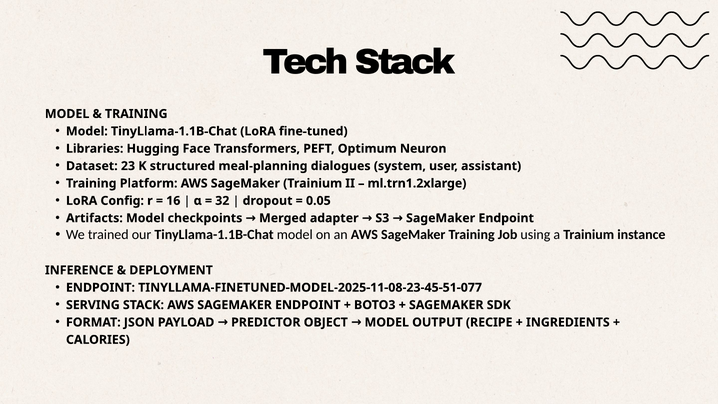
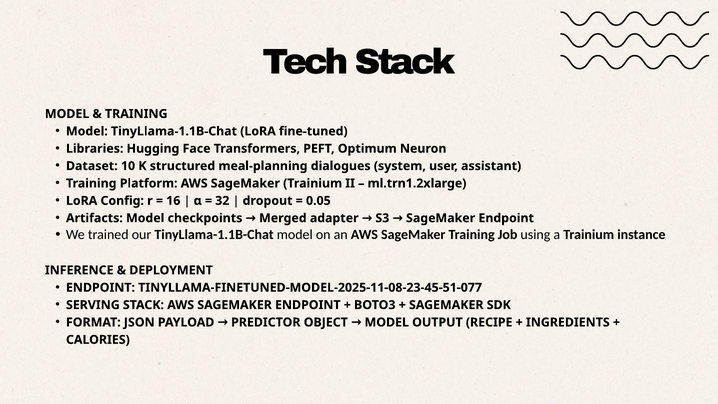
23: 23 -> 10 (128, 166)
